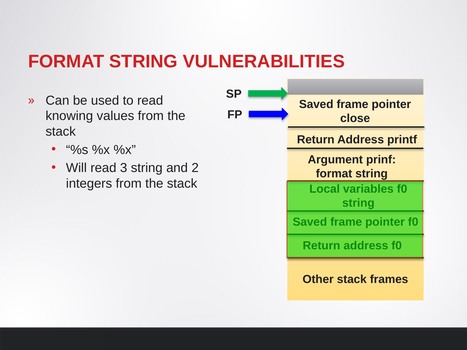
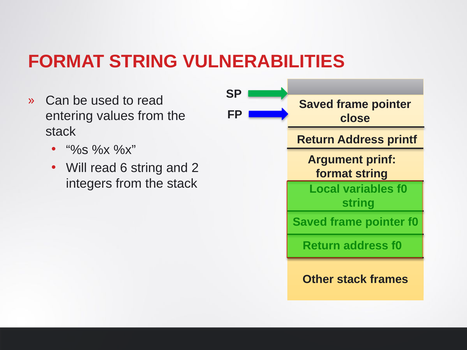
knowing: knowing -> entering (69, 116)
3: 3 -> 6 (124, 168)
